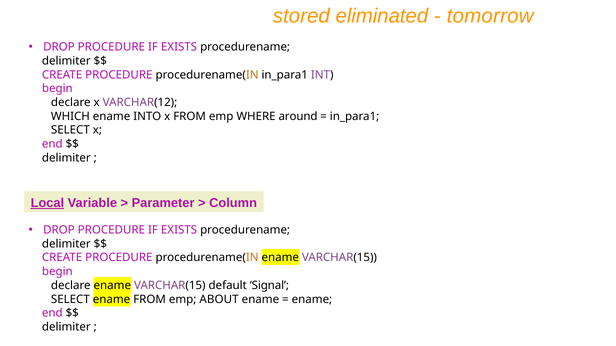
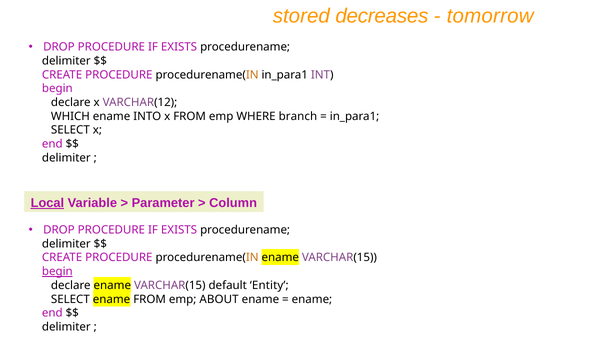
eliminated: eliminated -> decreases (382, 16)
around: around -> branch (298, 117)
begin underline: none -> present (57, 272)
Signal: Signal -> Entity (269, 286)
